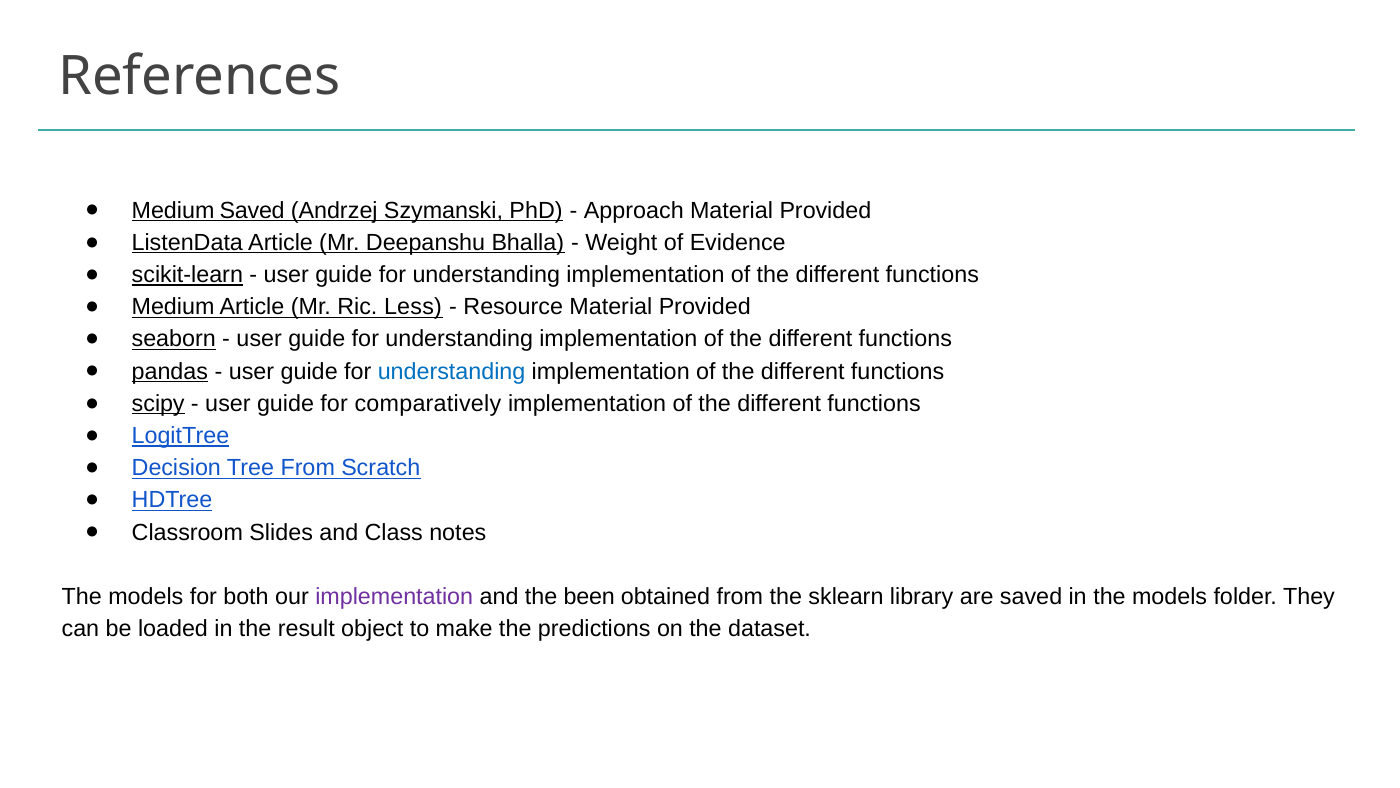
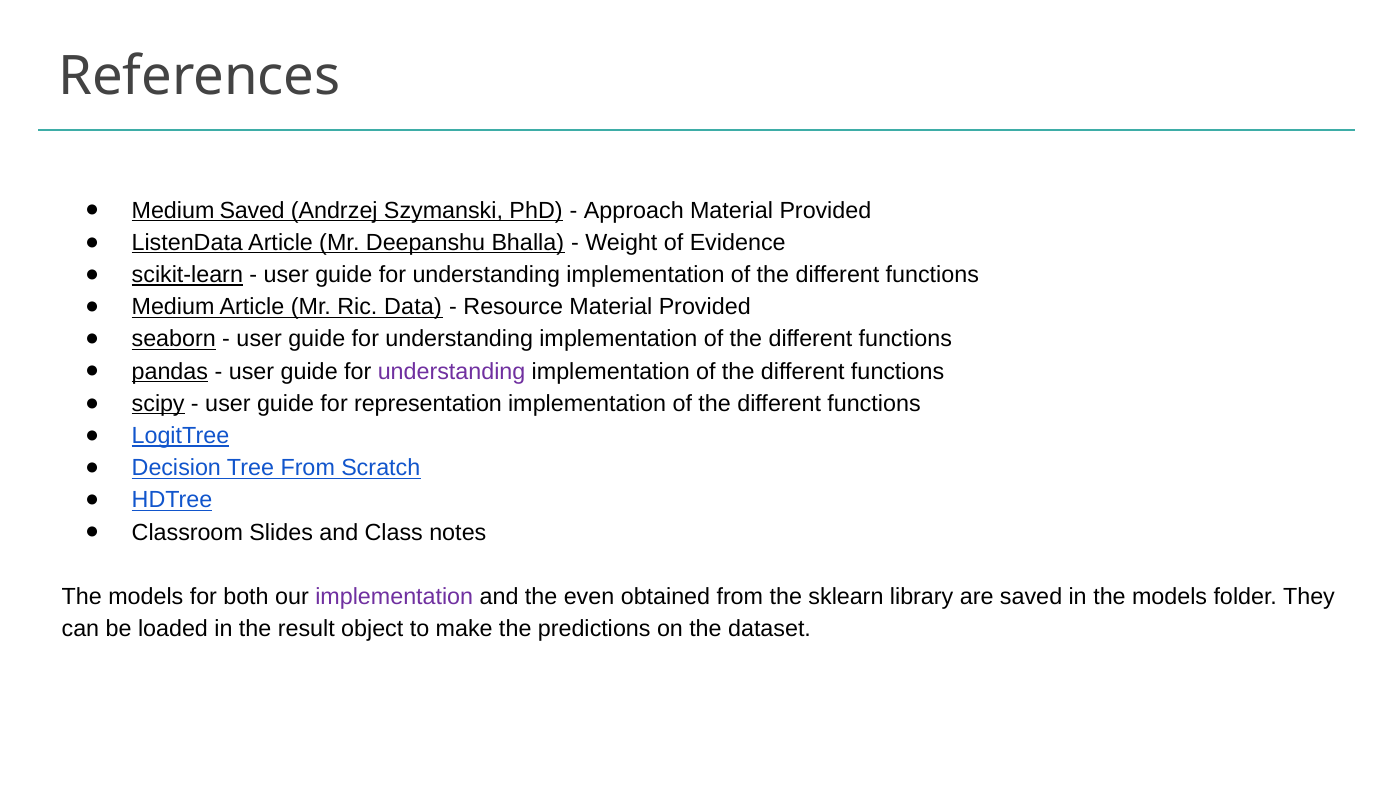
Less: Less -> Data (413, 307)
understanding colour: blue -> purple (452, 371)
comparatively: comparatively -> representation (428, 403)
been: been -> even (589, 597)
